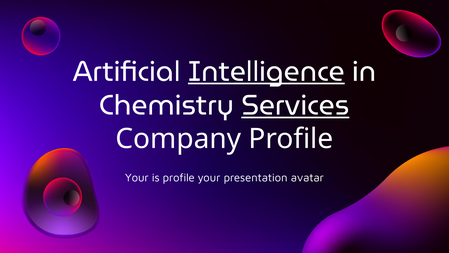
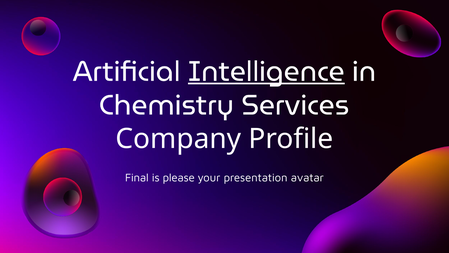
Services underline: present -> none (295, 105)
Your: Your -> Final (137, 178)
is profile: profile -> please (179, 178)
